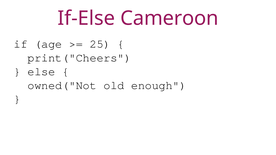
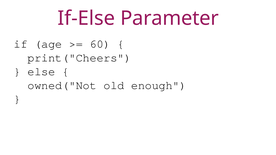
Cameroon: Cameroon -> Parameter (169, 18)
25: 25 -> 60 (100, 44)
